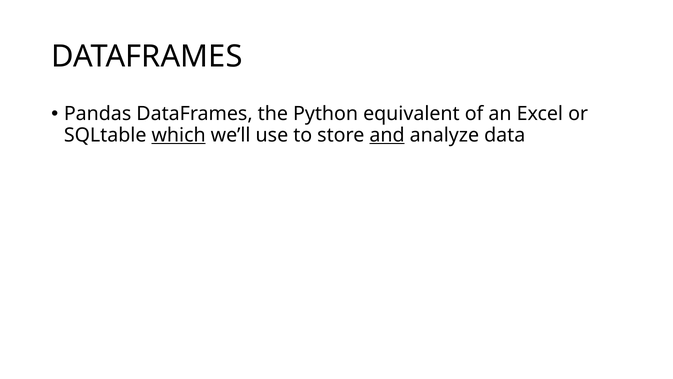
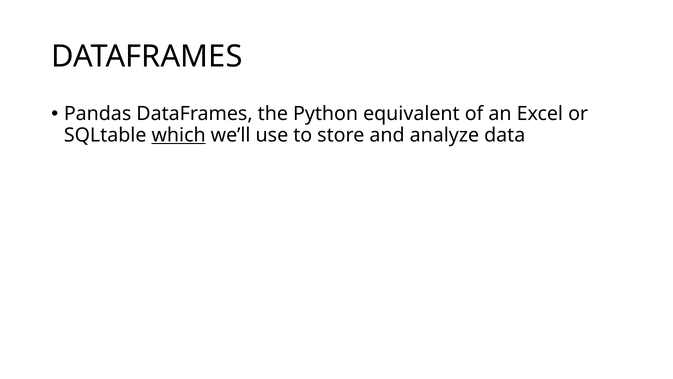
and underline: present -> none (387, 135)
